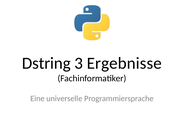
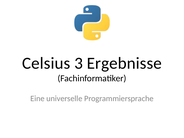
Dstring: Dstring -> Celsius (46, 63)
